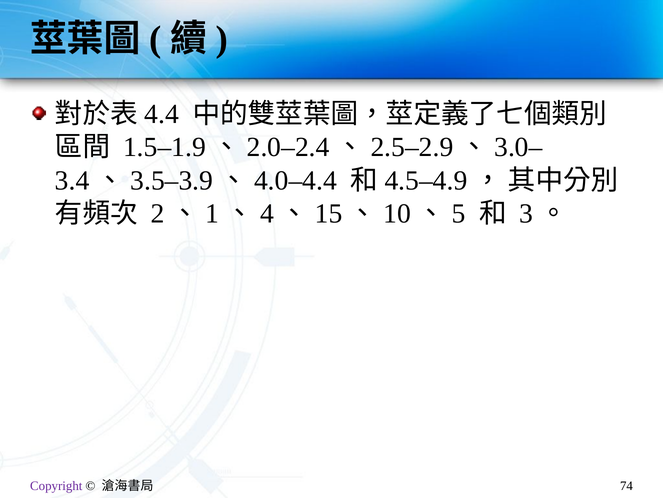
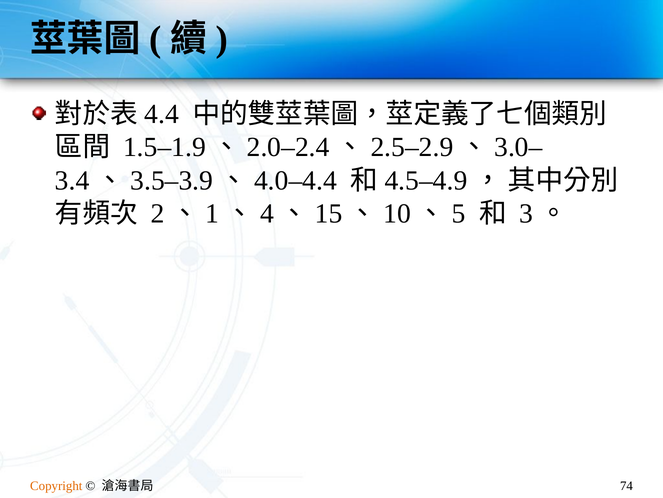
Copyright colour: purple -> orange (56, 485)
